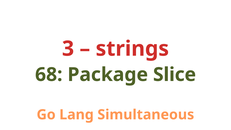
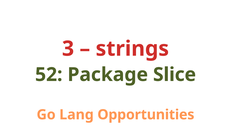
68: 68 -> 52 (49, 75)
Simultaneous: Simultaneous -> Opportunities (146, 115)
